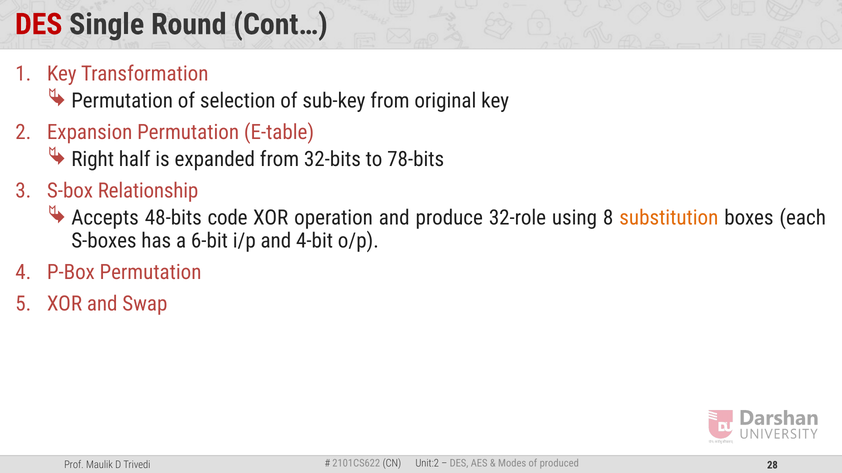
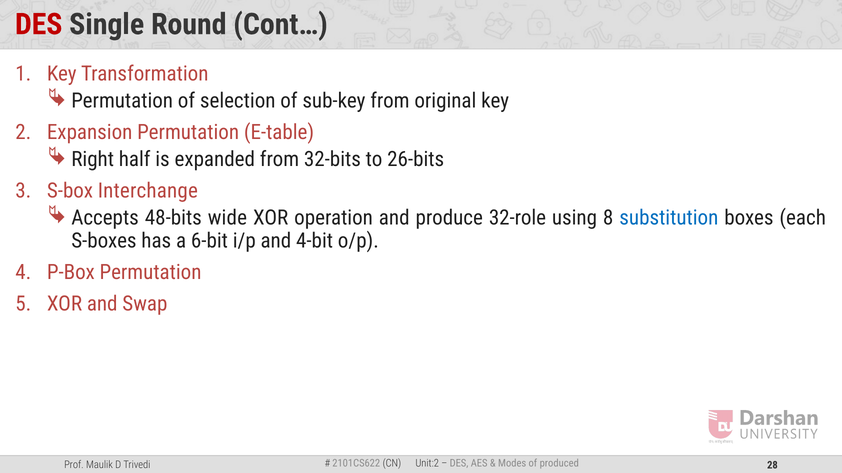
78-bits: 78-bits -> 26-bits (416, 160)
Relationship: Relationship -> Interchange (148, 191)
code: code -> wide (227, 218)
substitution colour: orange -> blue (669, 218)
